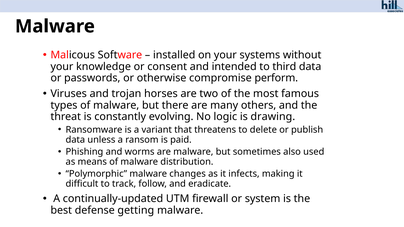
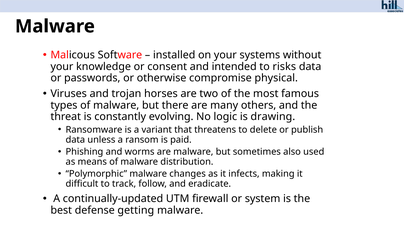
third: third -> risks (284, 67)
perform: perform -> physical (276, 78)
